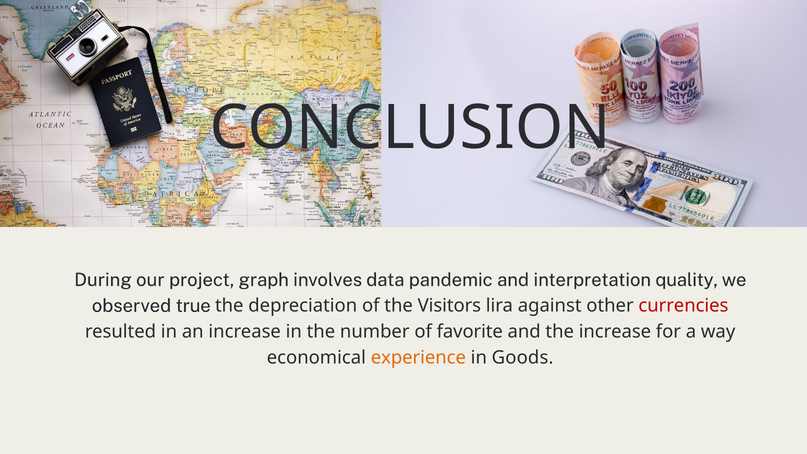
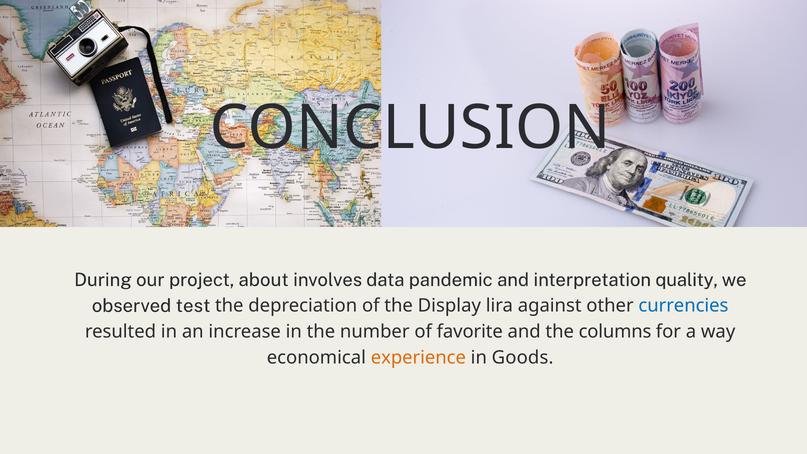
graph: graph -> about (264, 280)
true: true -> test (193, 306)
Visitors: Visitors -> Display (449, 306)
currencies colour: red -> blue (683, 306)
the increase: increase -> columns (615, 332)
